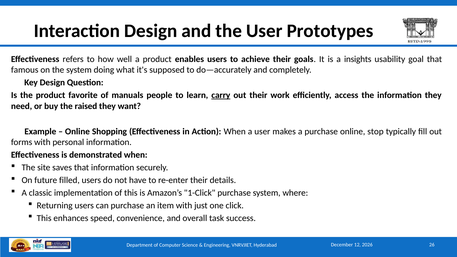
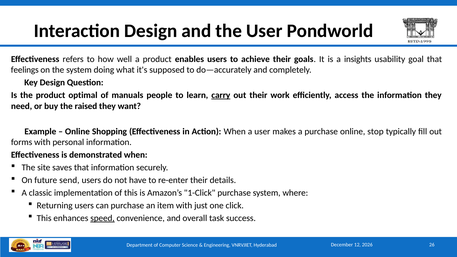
Prototypes: Prototypes -> Pondworld (330, 31)
famous: famous -> feelings (25, 70)
favorite: favorite -> optimal (83, 95)
filled: filled -> send (69, 180)
speed underline: none -> present (102, 218)
